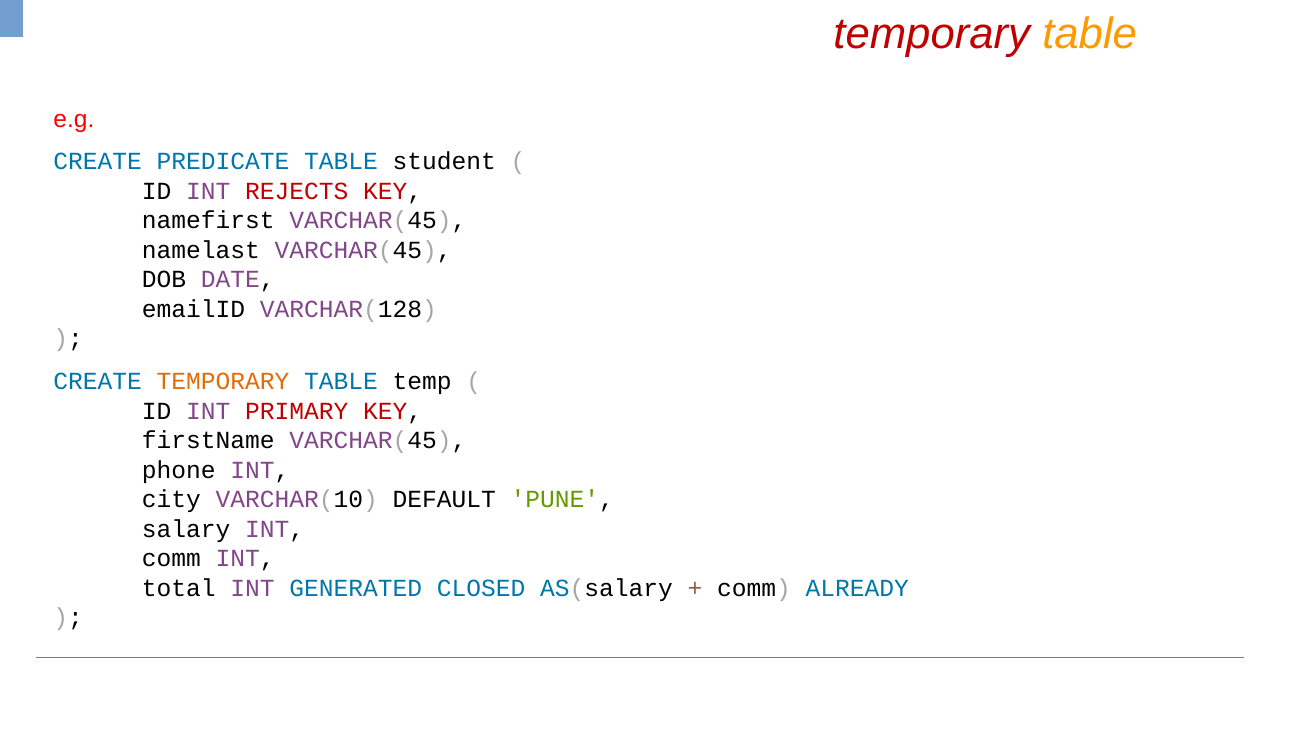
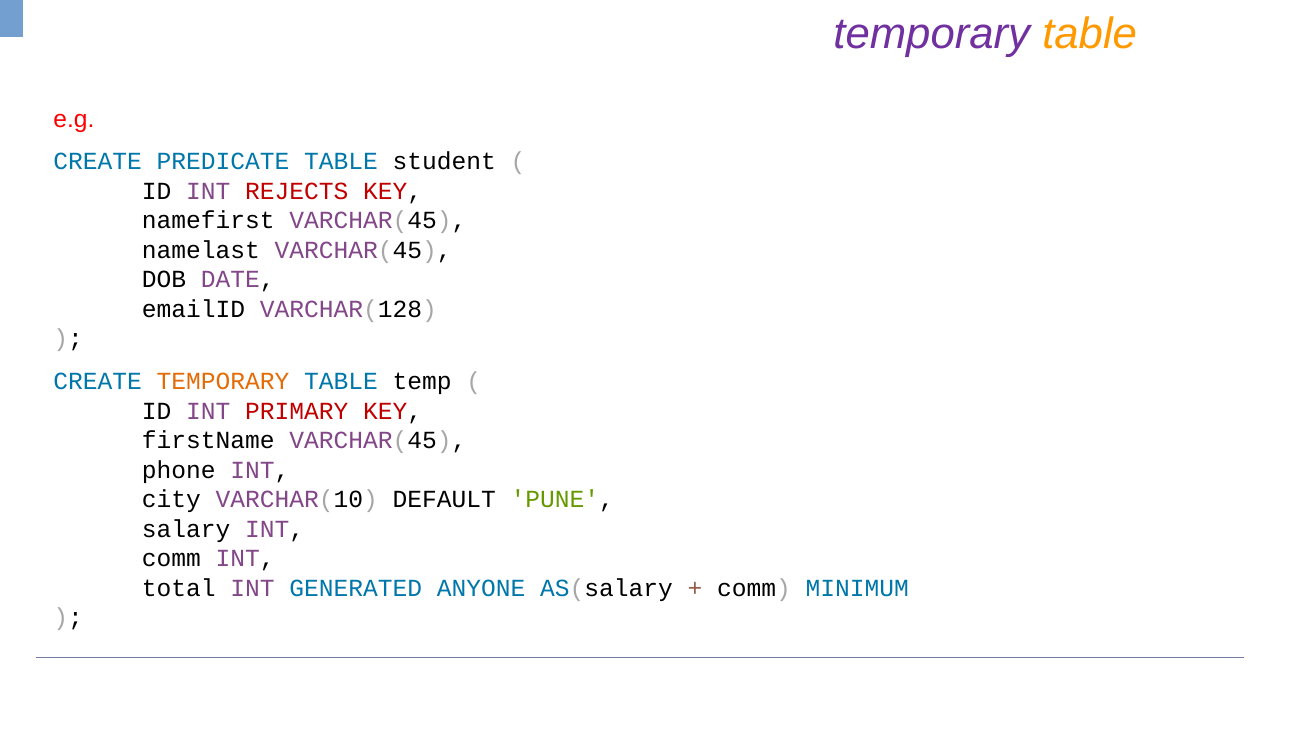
temporary colour: red -> purple (932, 34)
CLOSED: CLOSED -> ANYONE (481, 588)
ALREADY: ALREADY -> MINIMUM (857, 588)
